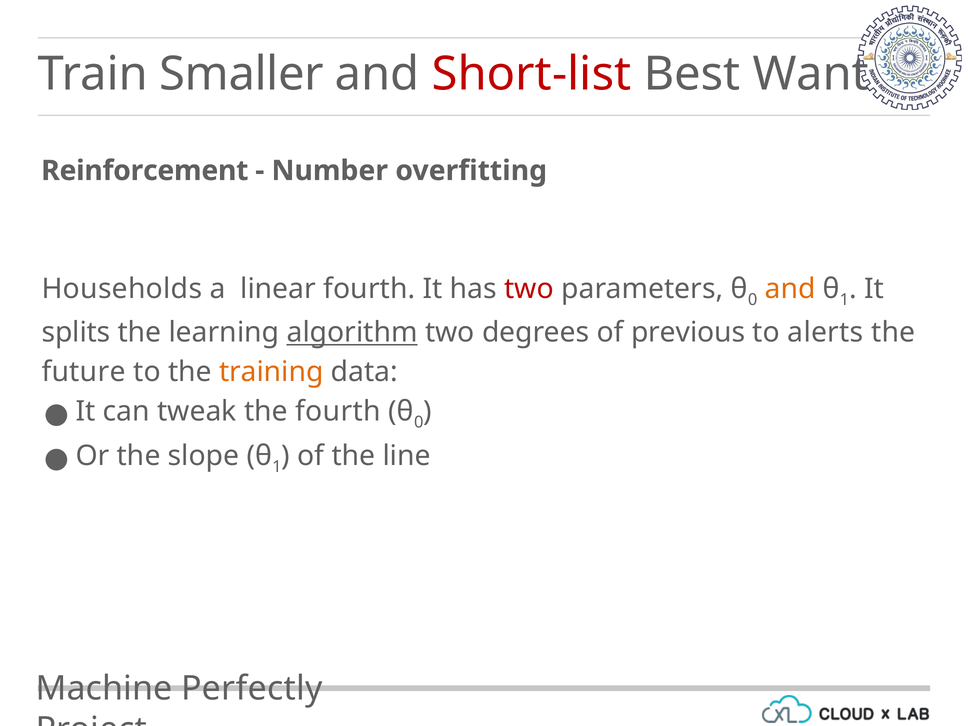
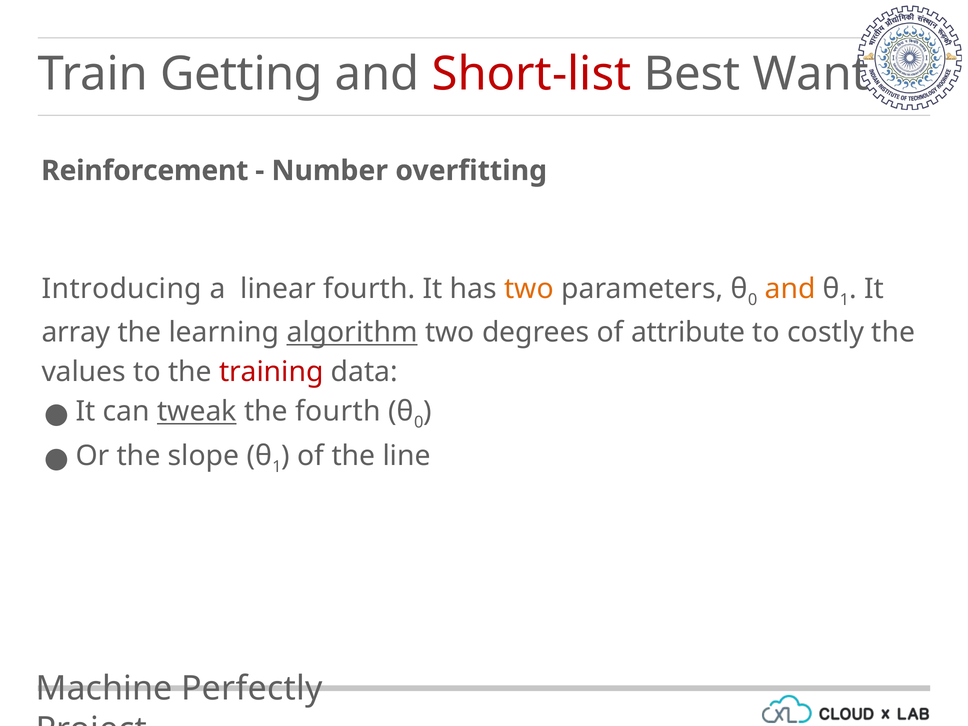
Smaller: Smaller -> Getting (242, 74)
Households: Households -> Introducing (122, 289)
two colour: red -> orange (529, 289)
splits: splits -> array (76, 333)
previous: previous -> attribute (688, 333)
alerts: alerts -> costly (826, 333)
future: future -> values (84, 372)
training colour: orange -> red (271, 372)
tweak underline: none -> present (197, 411)
